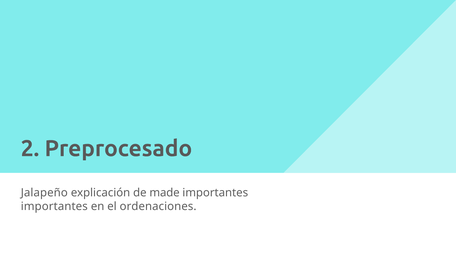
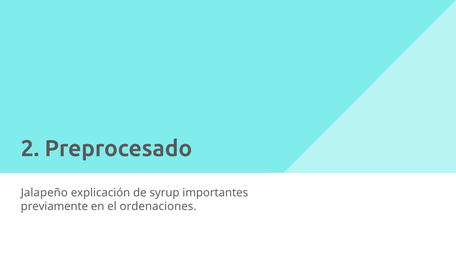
made: made -> syrup (165, 192)
importantes: importantes -> previamente (54, 206)
